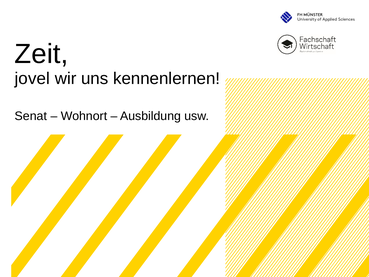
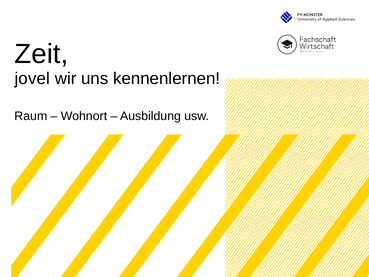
Senat: Senat -> Raum (31, 116)
